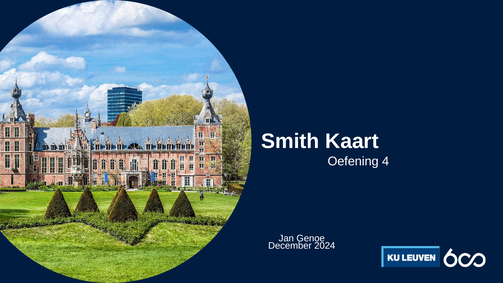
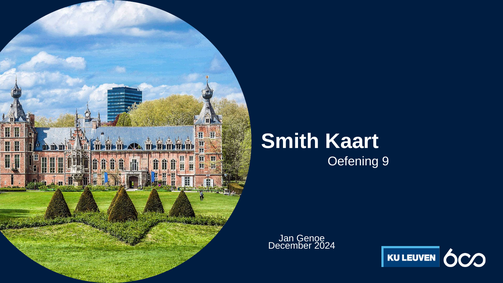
4: 4 -> 9 (386, 161)
